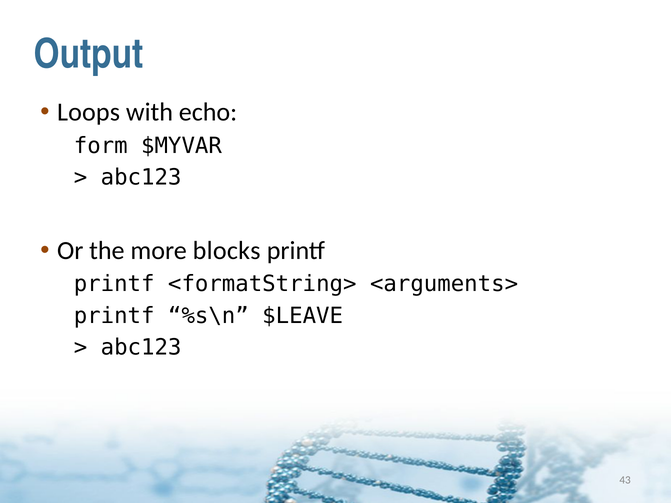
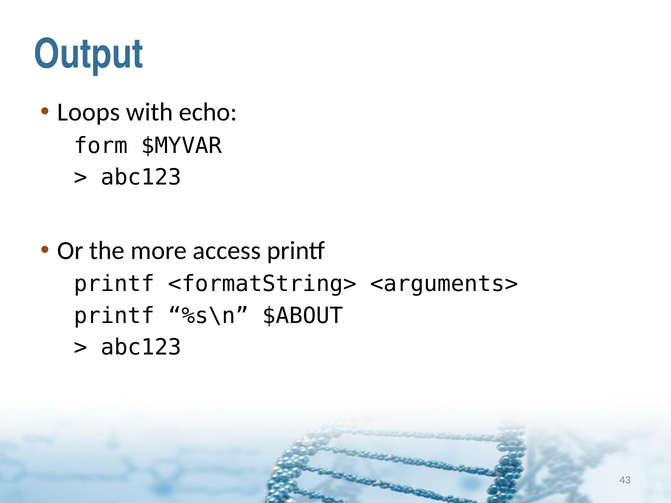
blocks: blocks -> access (227, 251)
$LEAVE: $LEAVE -> $ABOUT (303, 316)
